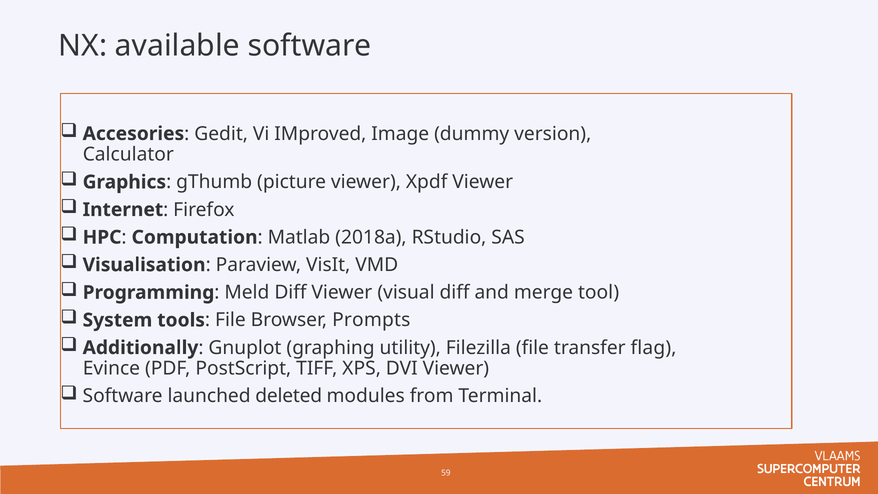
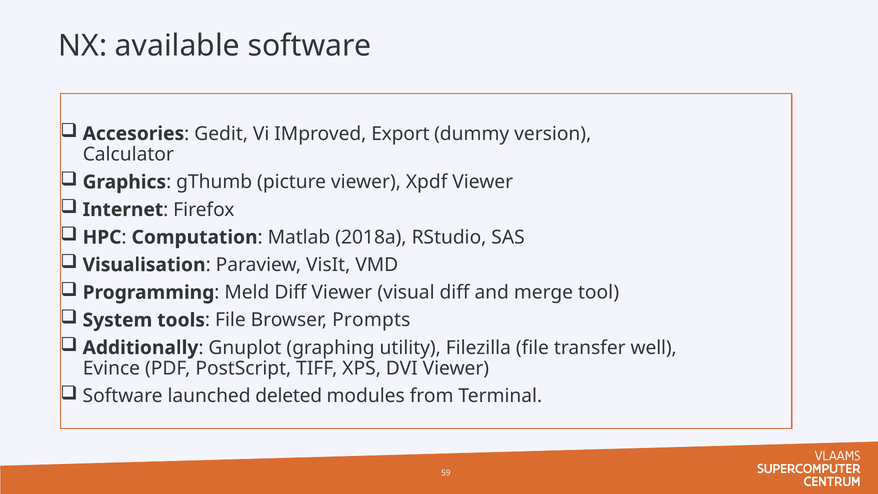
Image: Image -> Export (400, 134)
flag: flag -> well (654, 348)
